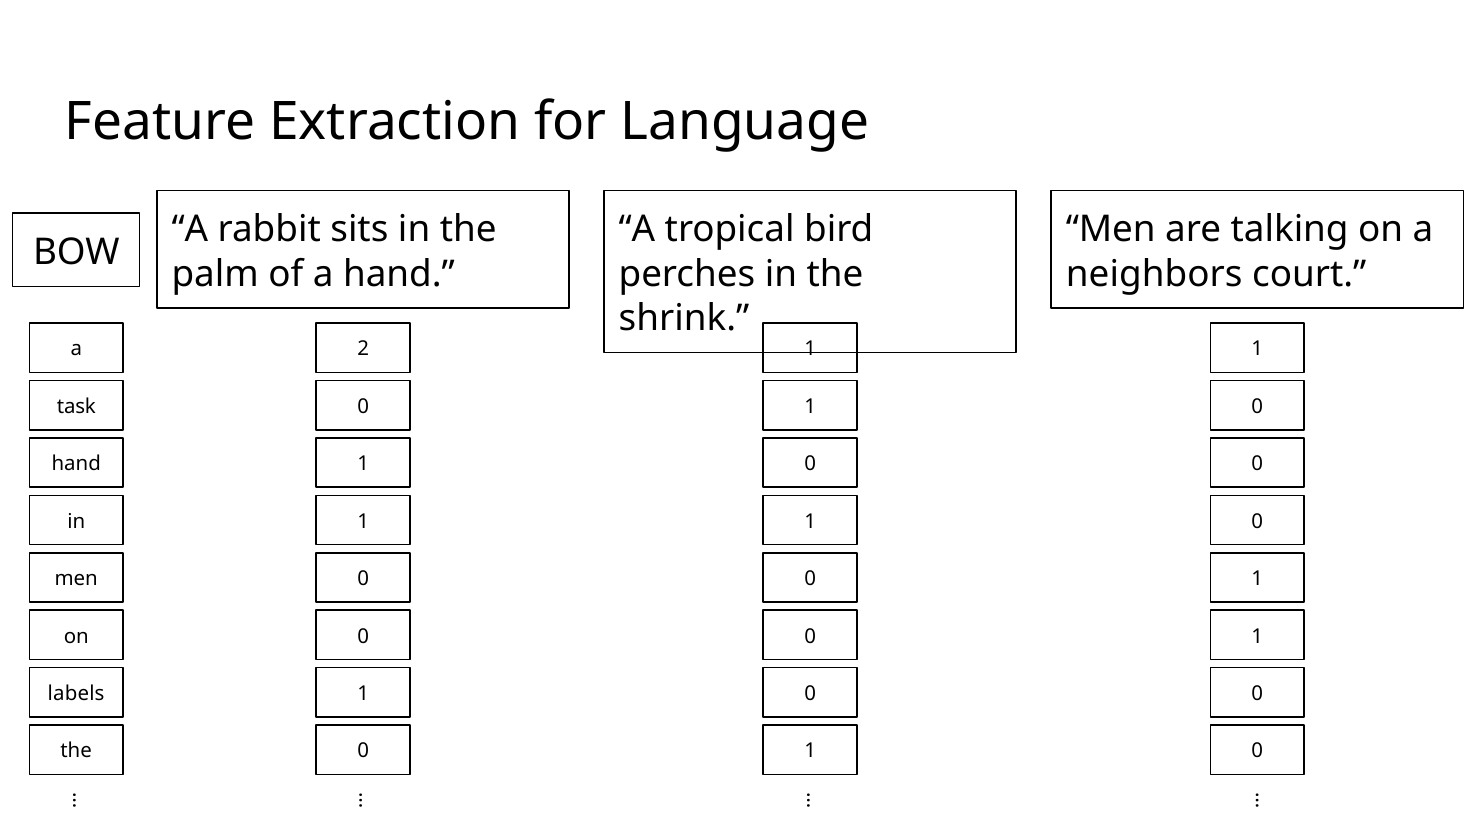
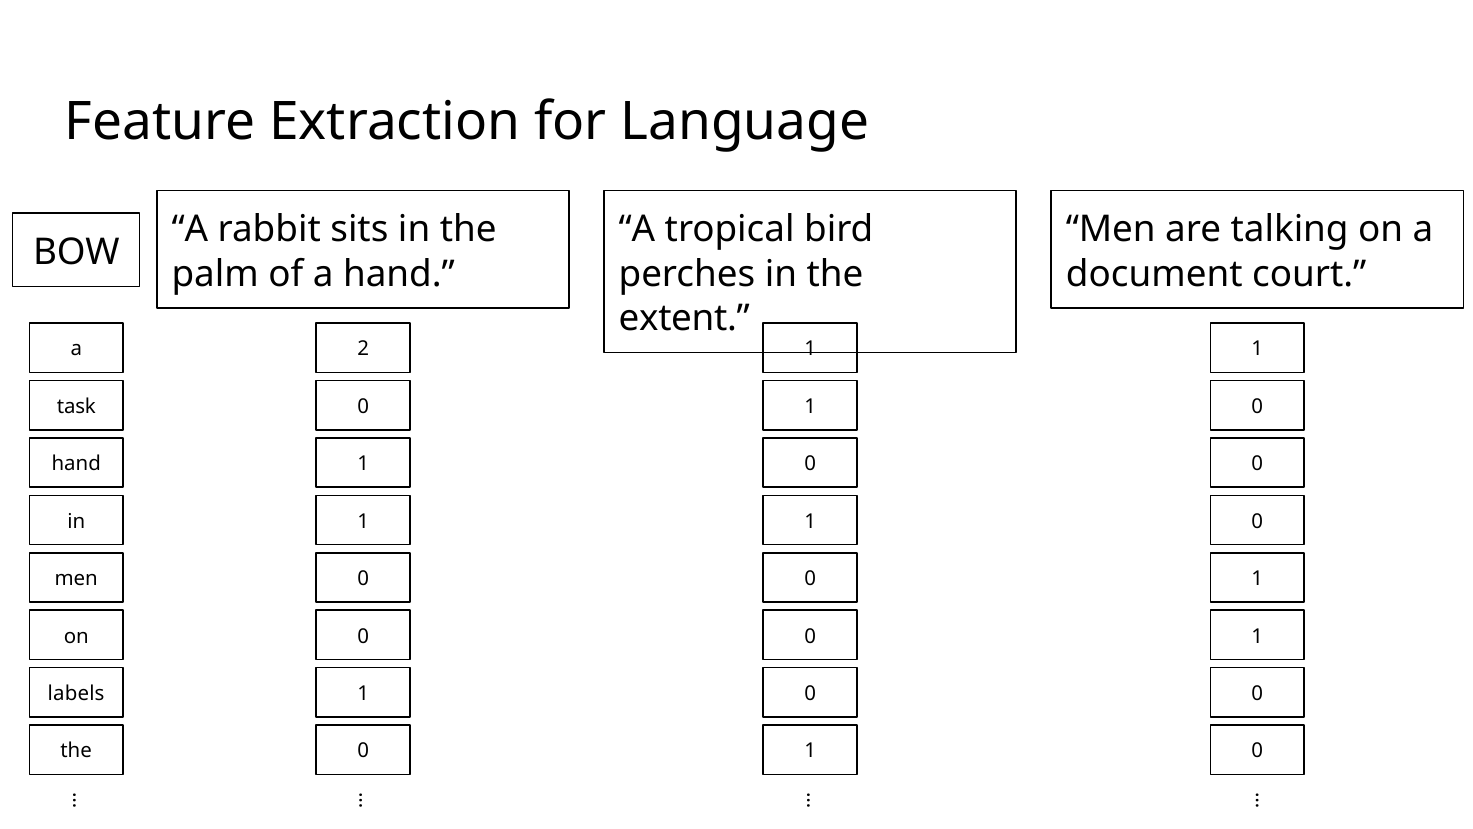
neighbors: neighbors -> document (1154, 274)
shrink: shrink -> extent (684, 318)
